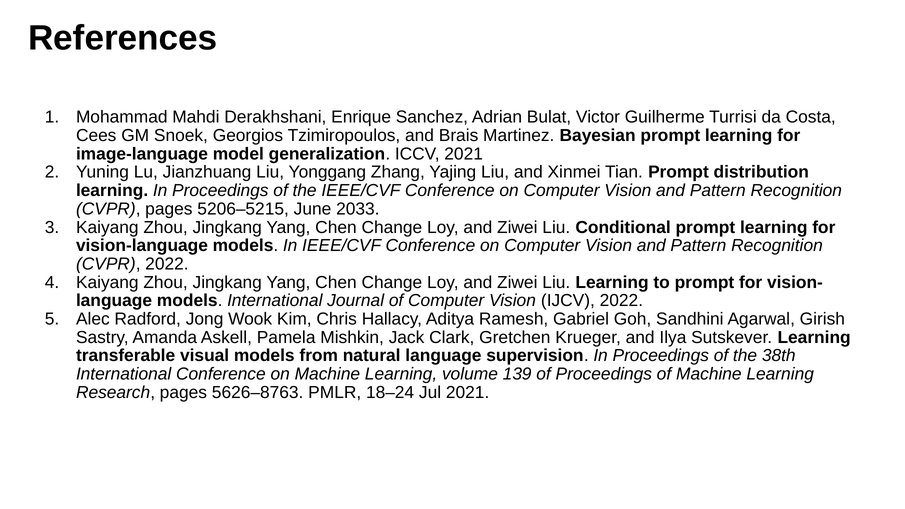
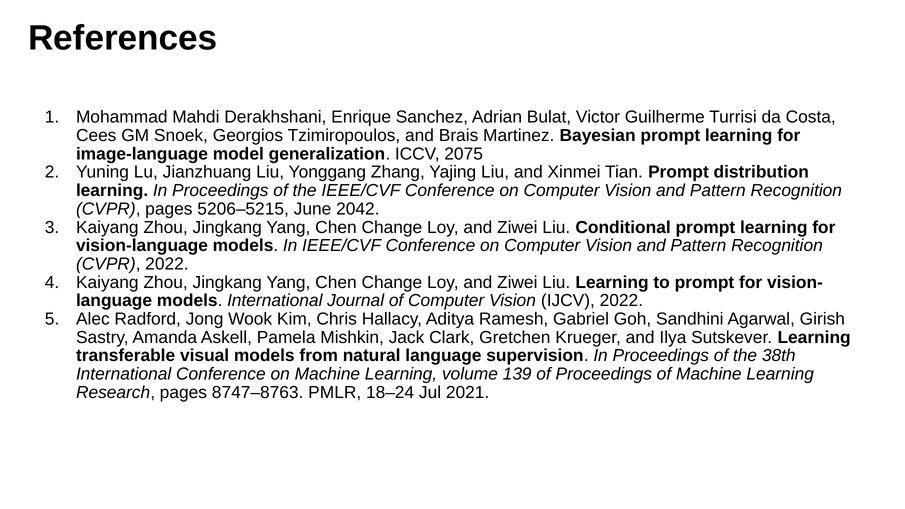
ICCV 2021: 2021 -> 2075 (464, 154)
2033: 2033 -> 2042 (358, 209)
5626–8763: 5626–8763 -> 8747–8763 (258, 392)
